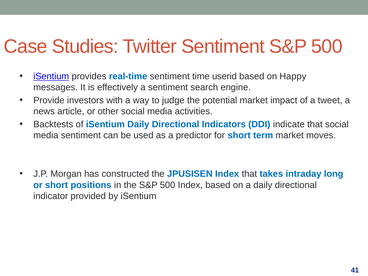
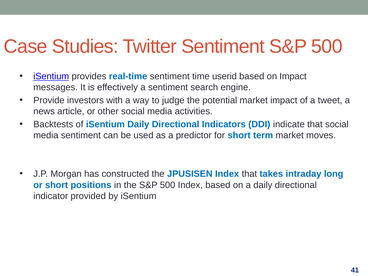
on Happy: Happy -> Impact (293, 76)
